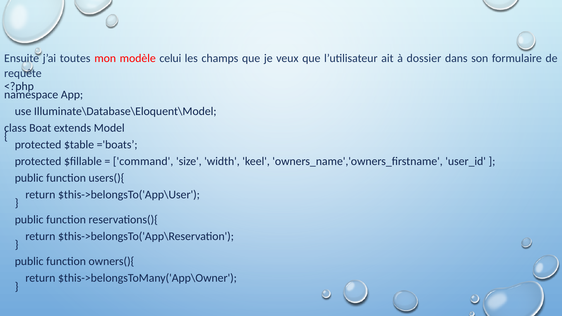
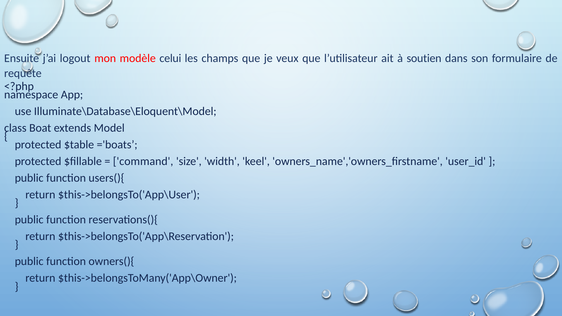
toutes: toutes -> logout (75, 58)
dossier: dossier -> soutien (424, 58)
